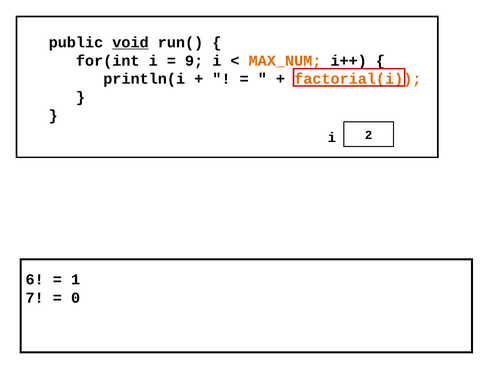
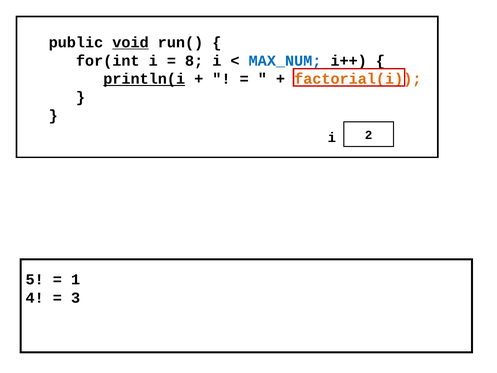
9: 9 -> 8 (194, 61)
MAX_NUM colour: orange -> blue (285, 61)
println(i underline: none -> present (144, 79)
6: 6 -> 5 (35, 279)
7: 7 -> 4 (35, 298)
0: 0 -> 3 (76, 298)
